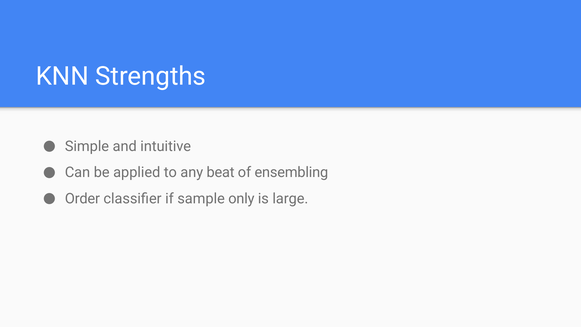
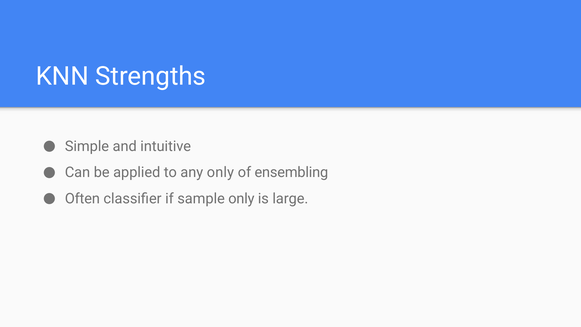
any beat: beat -> only (220, 172)
Order: Order -> Often (82, 198)
